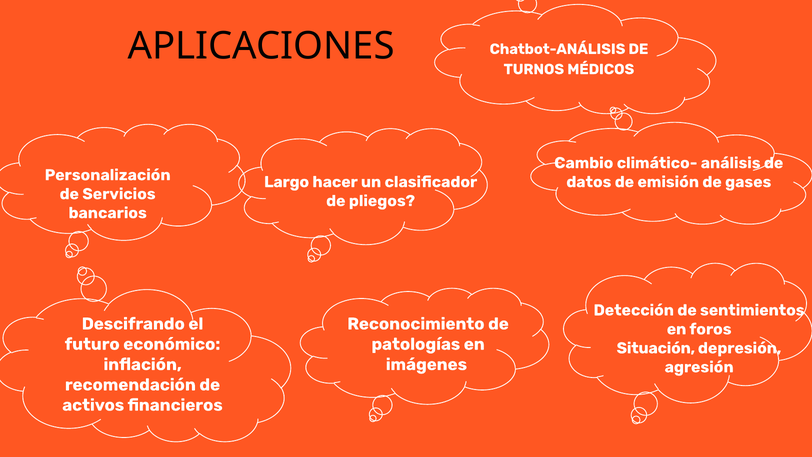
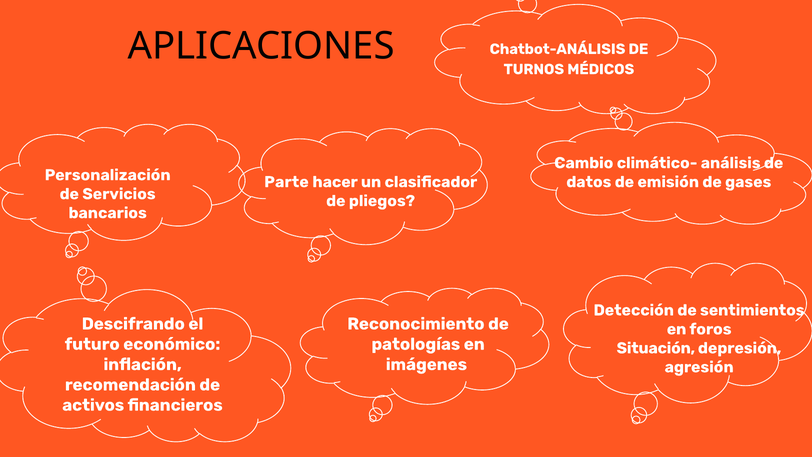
Largo: Largo -> Parte (286, 182)
